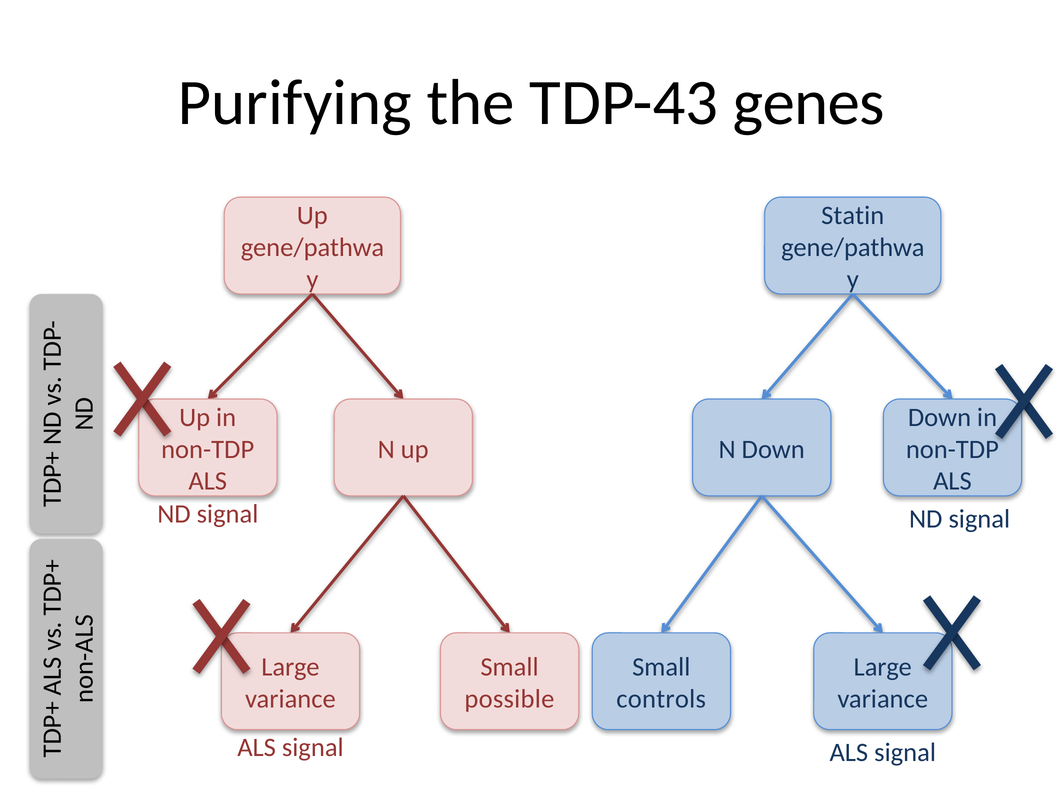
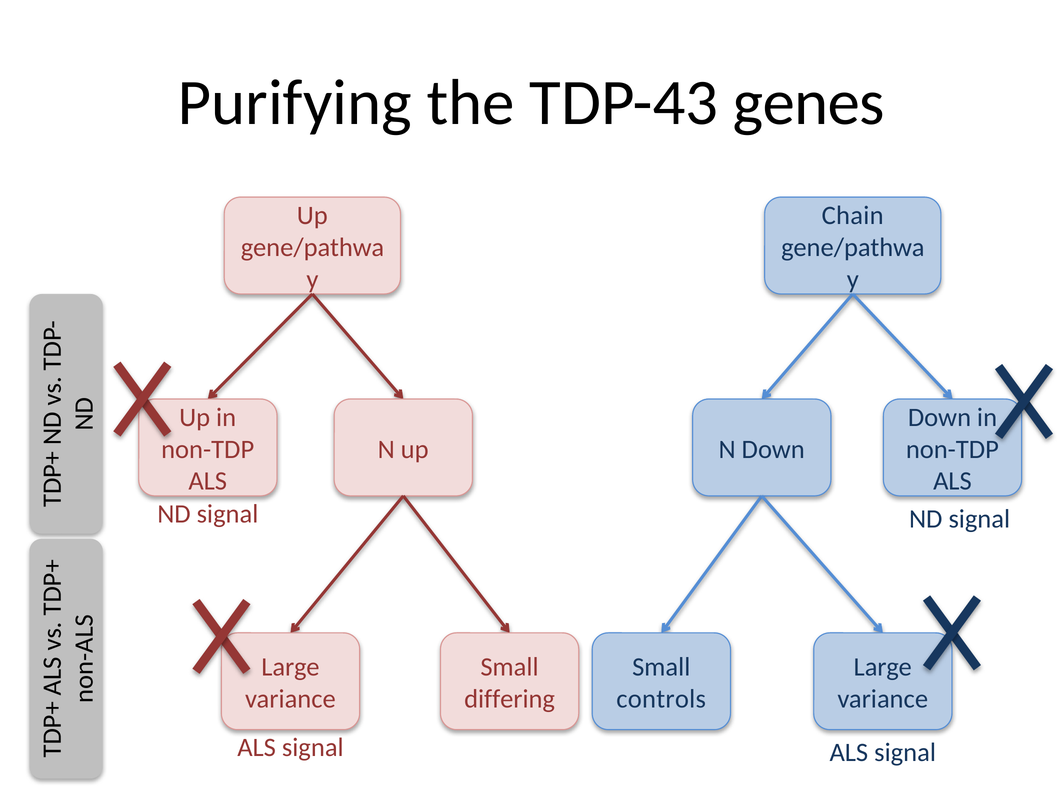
Statin: Statin -> Chain (853, 216)
possible: possible -> differing (510, 699)
